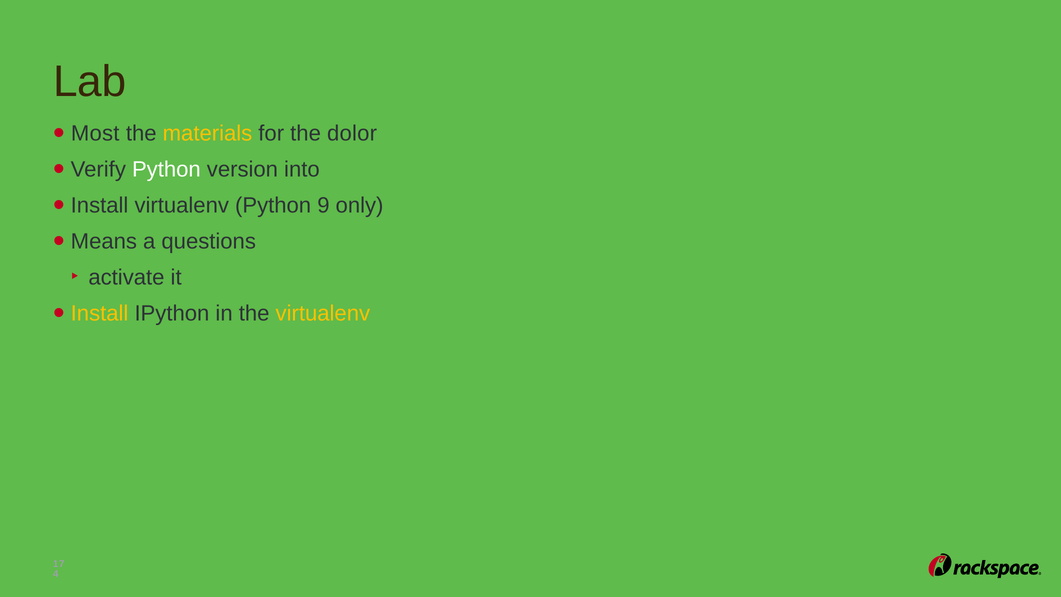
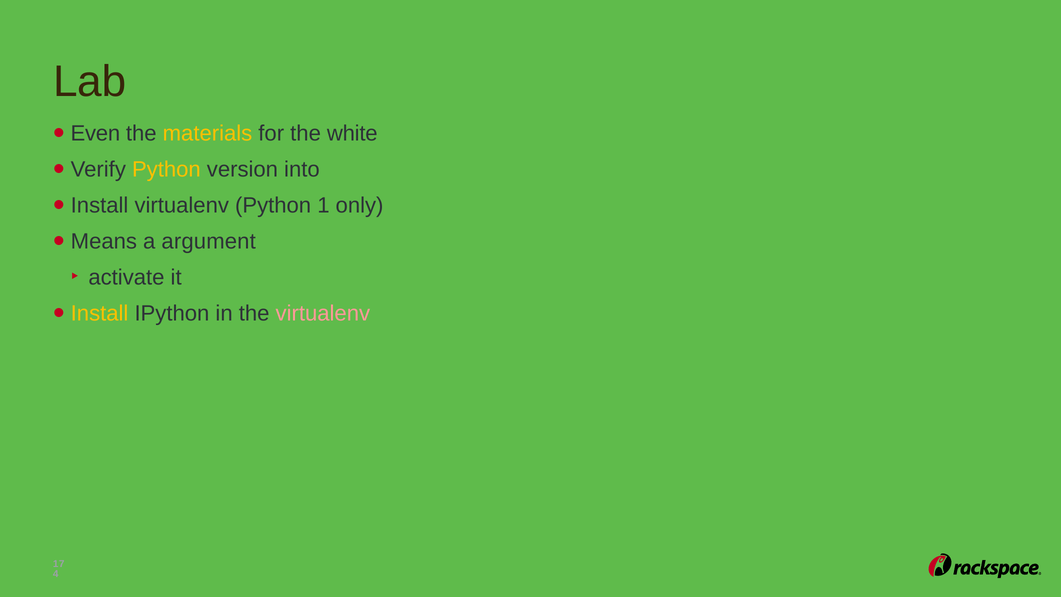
Most: Most -> Even (95, 133)
dolor: dolor -> white (352, 133)
Python colour: white -> yellow (166, 169)
9: 9 -> 1 (323, 205)
questions: questions -> argument (209, 241)
virtualenv colour: yellow -> pink (323, 314)
